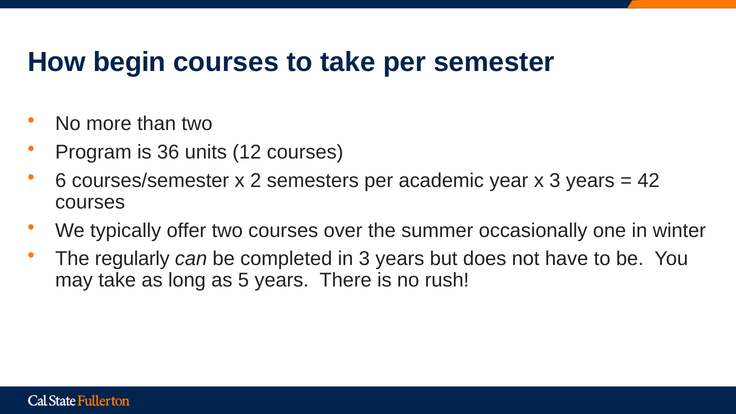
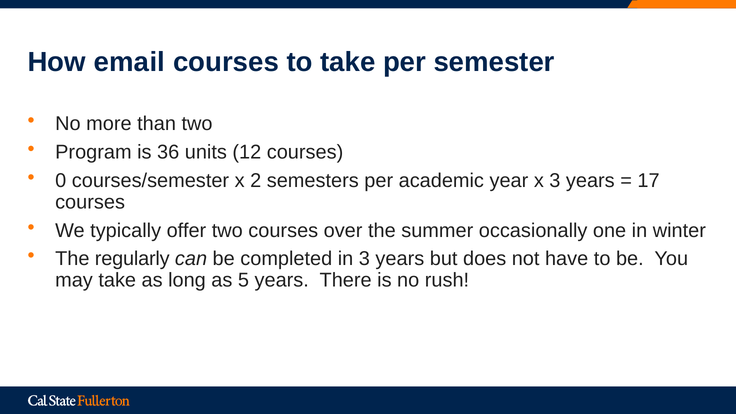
begin: begin -> email (129, 62)
6: 6 -> 0 (61, 181)
42: 42 -> 17 (649, 181)
